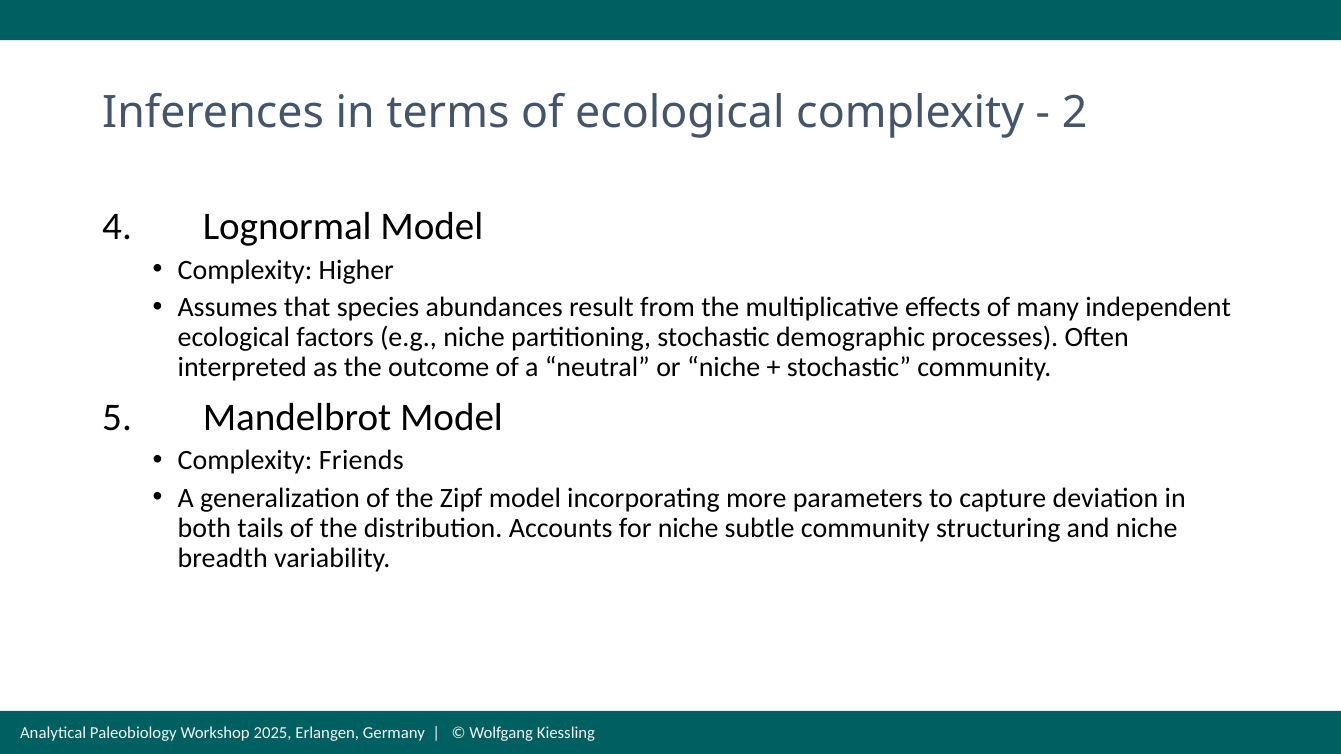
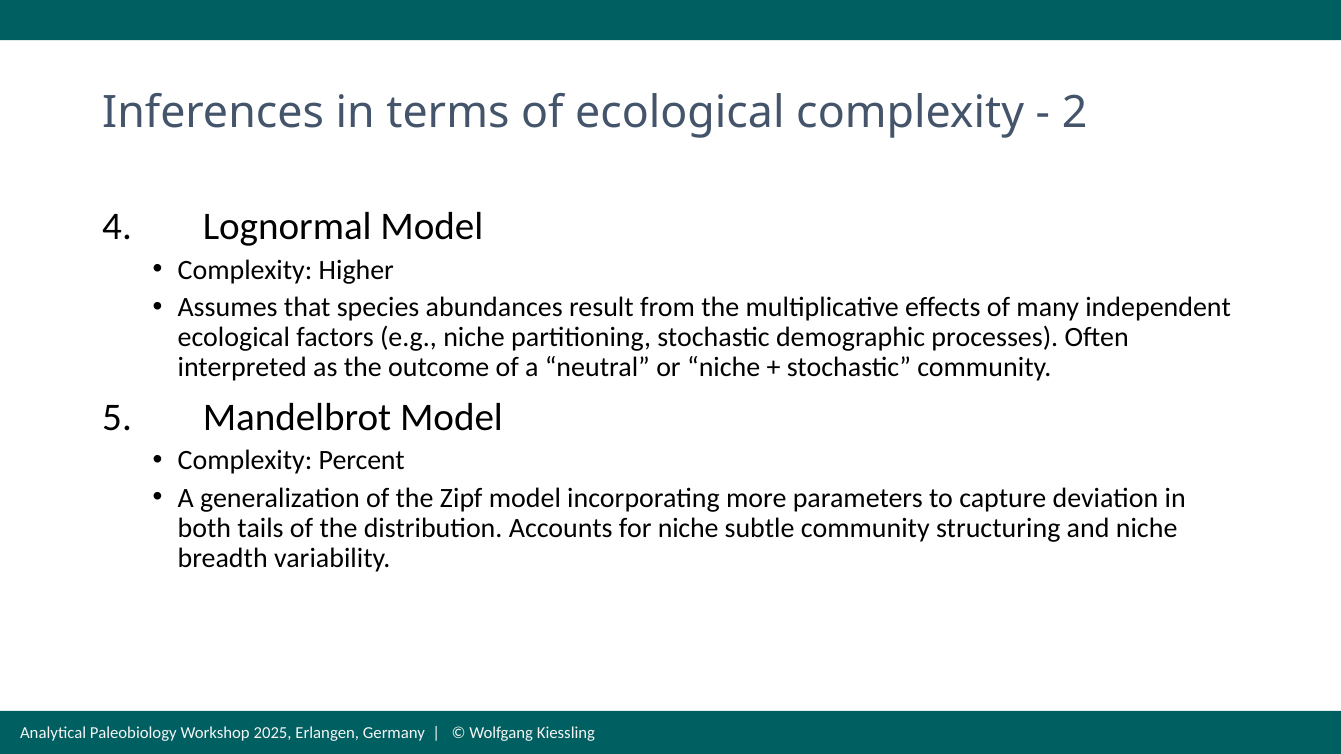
Friends: Friends -> Percent (362, 461)
